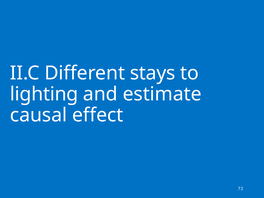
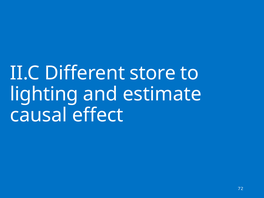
stays: stays -> store (153, 73)
